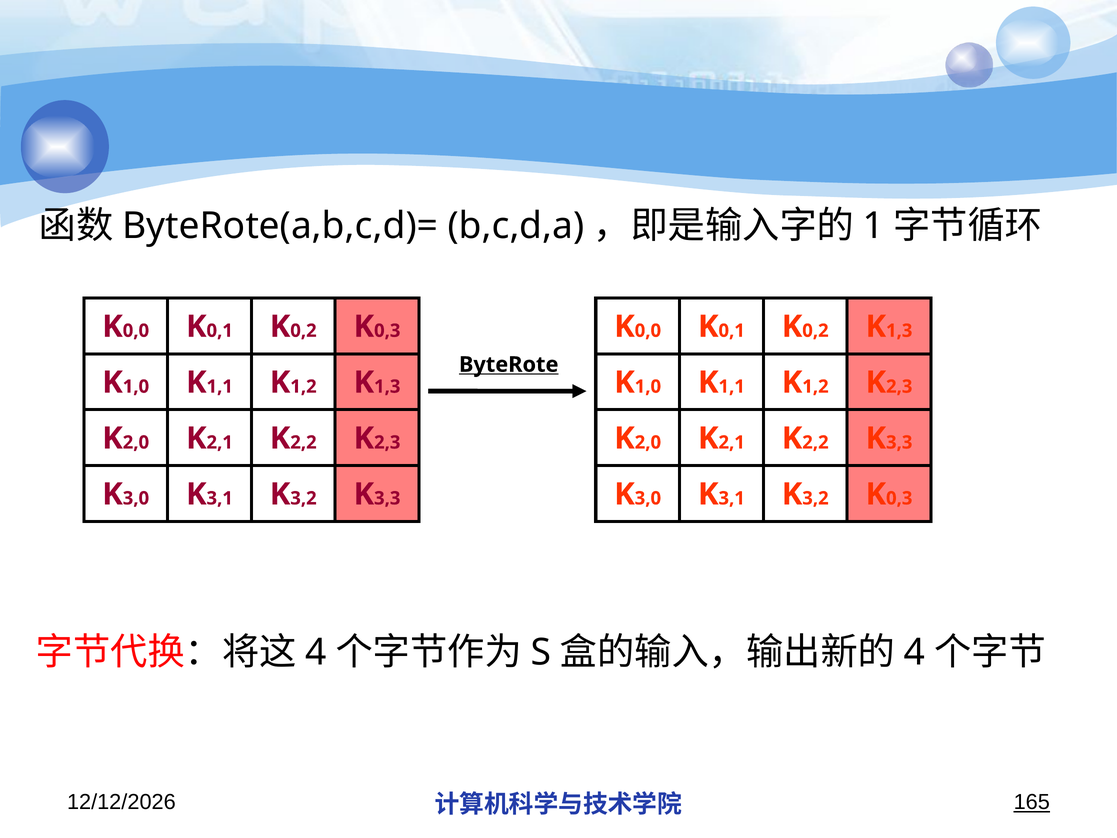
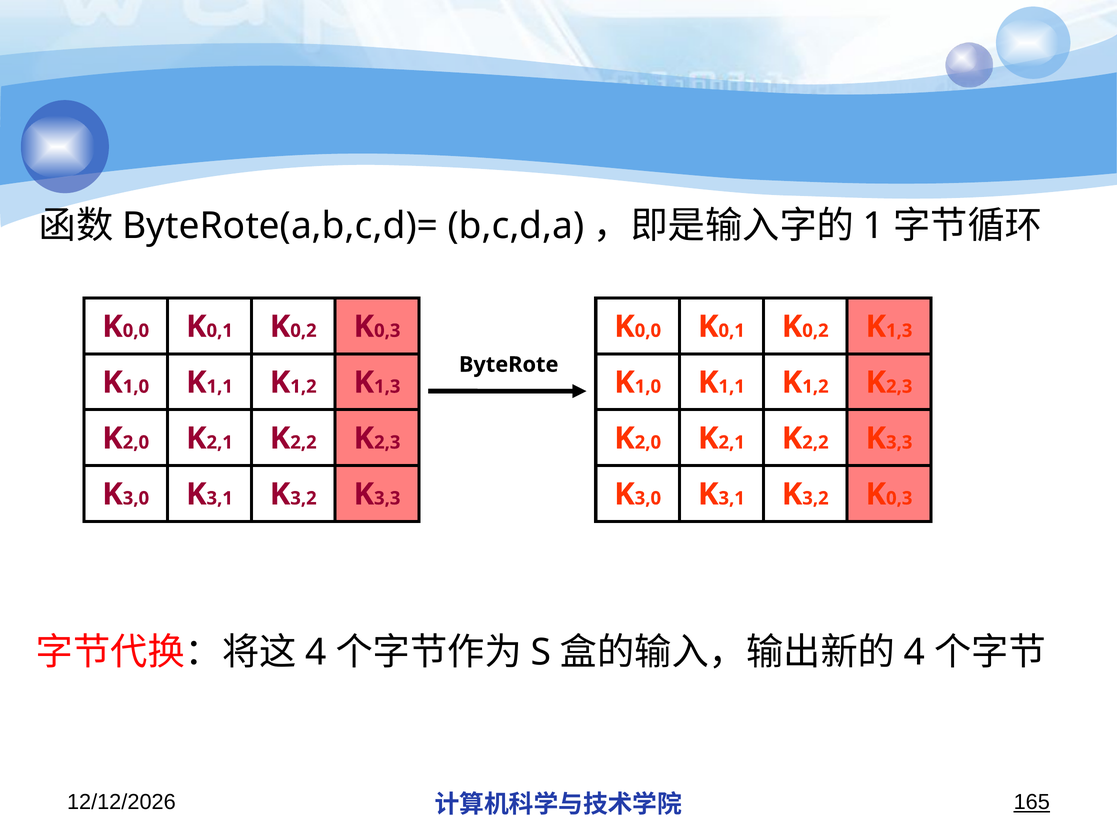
ByteRote underline: present -> none (509, 364)
